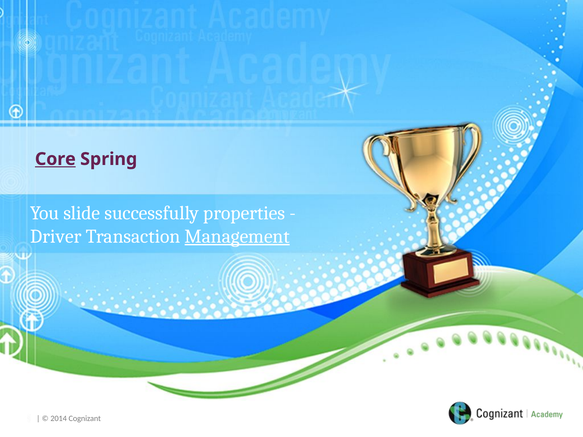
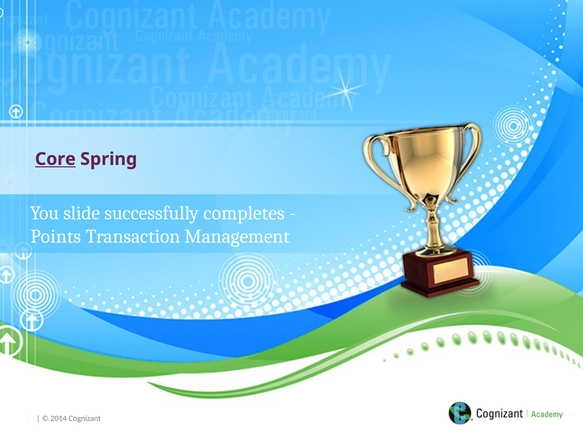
properties: properties -> completes (244, 213)
Driver: Driver -> Points (56, 236)
Management underline: present -> none (237, 236)
